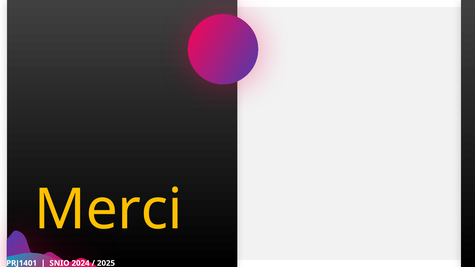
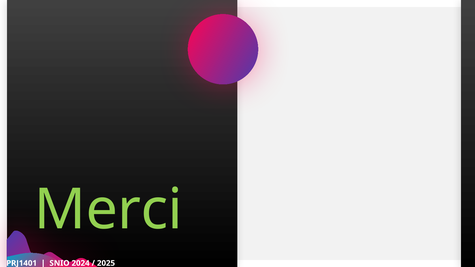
Merci colour: yellow -> light green (108, 210)
